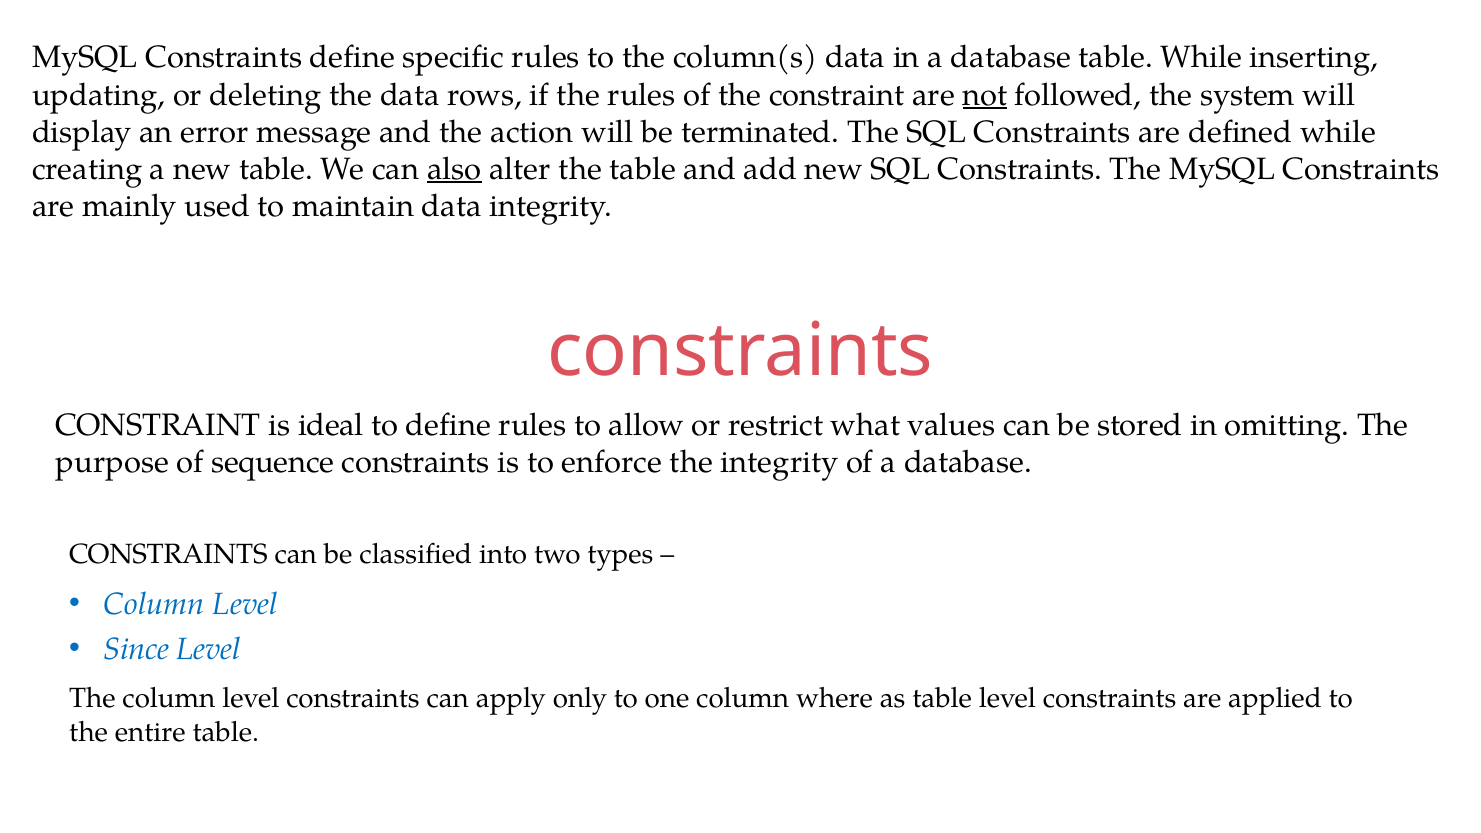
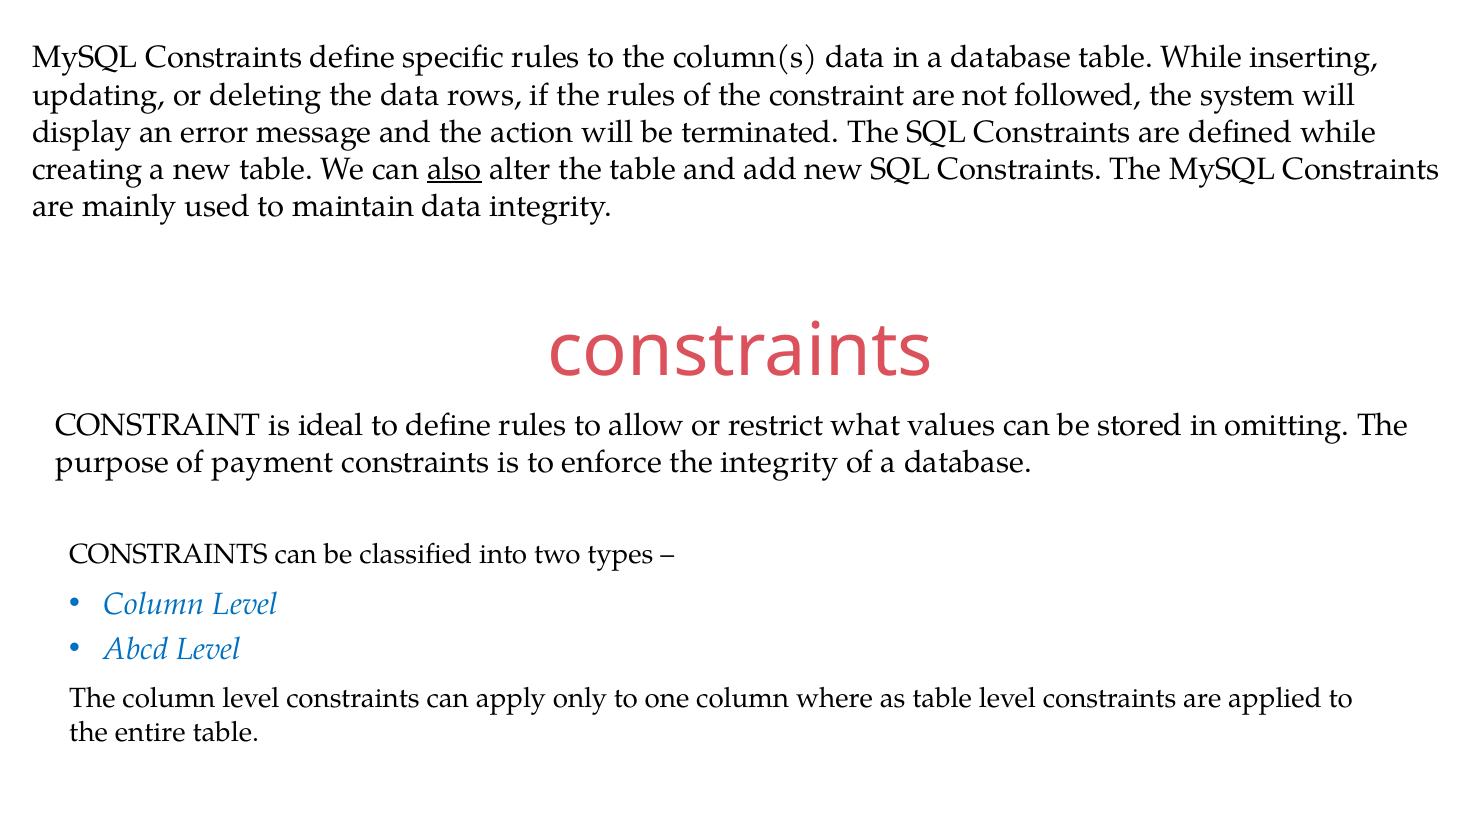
not underline: present -> none (985, 95)
sequence: sequence -> payment (273, 462)
Since: Since -> Abcd (136, 649)
